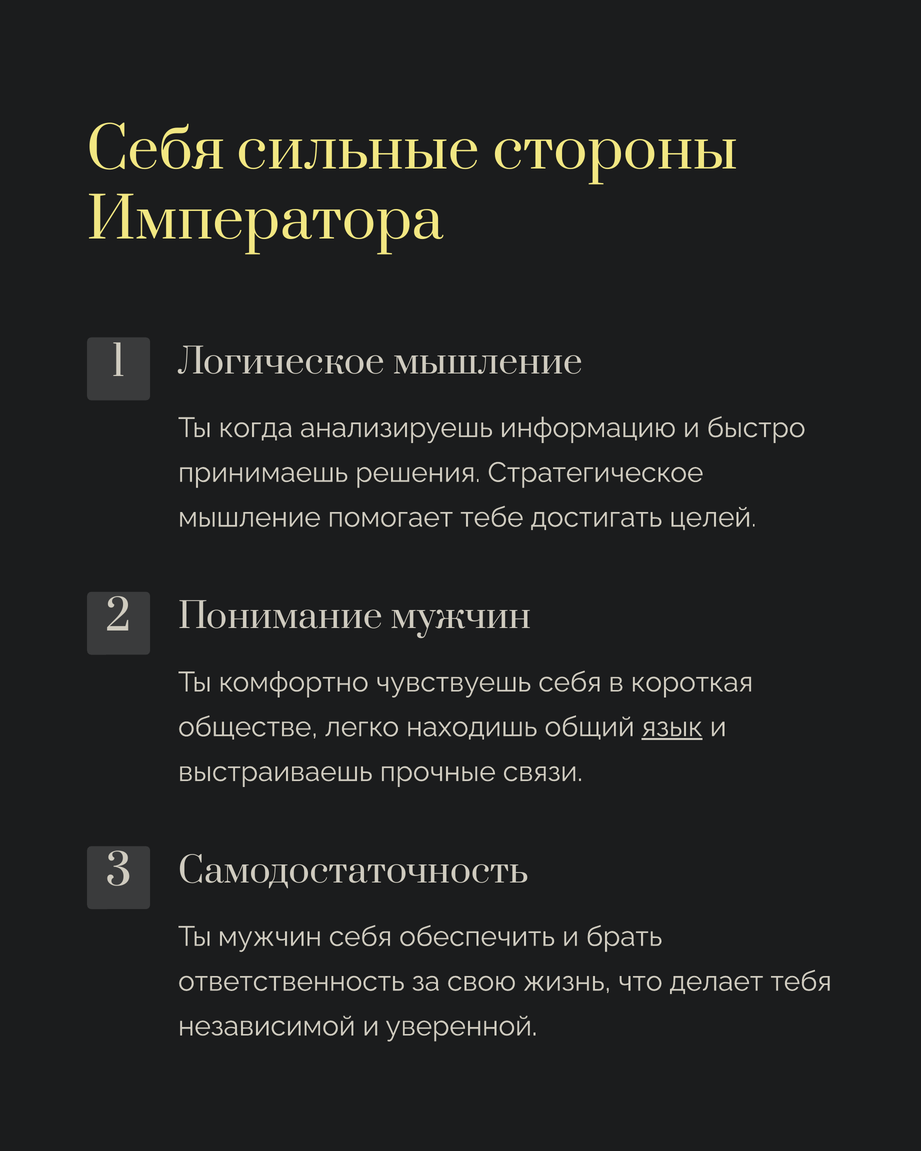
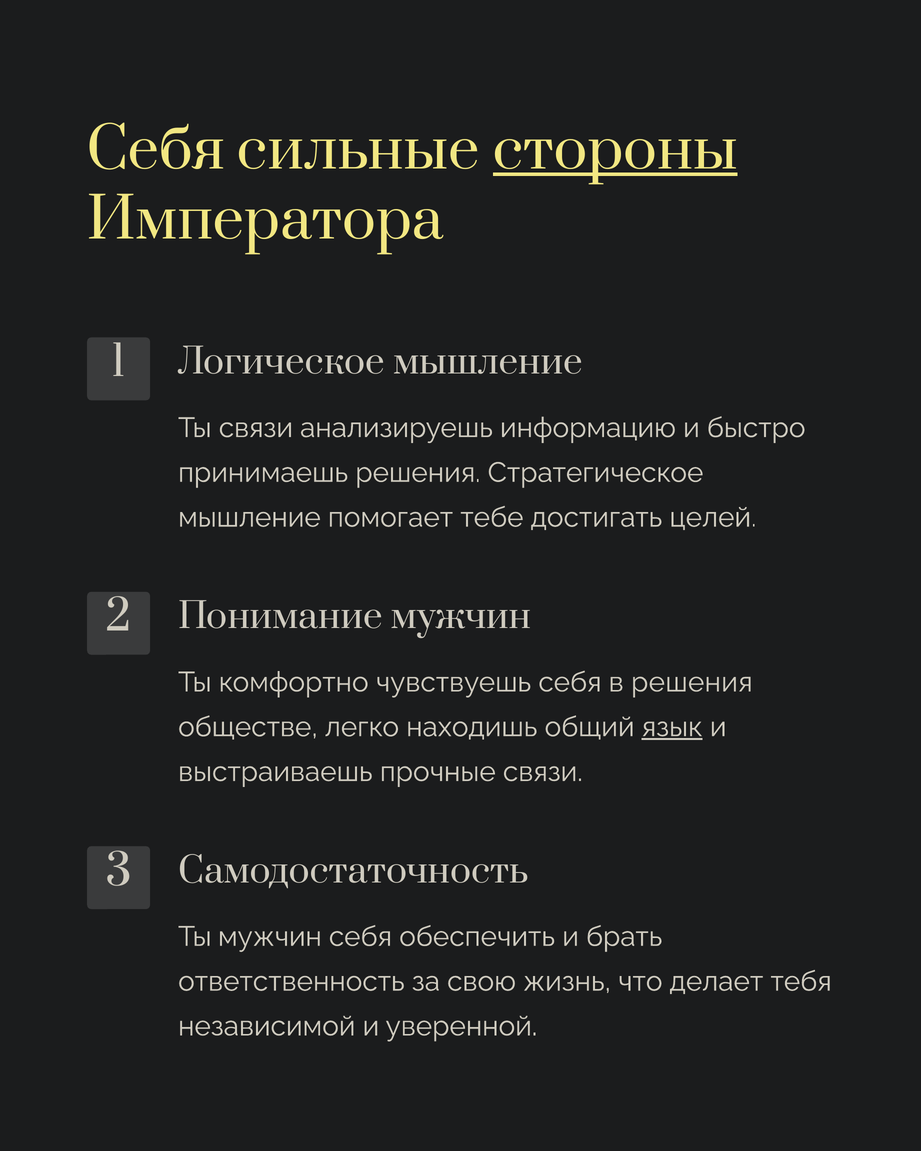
стороны underline: none -> present (615, 150)
Ты когда: когда -> связи (256, 428)
в короткая: короткая -> решения (692, 682)
